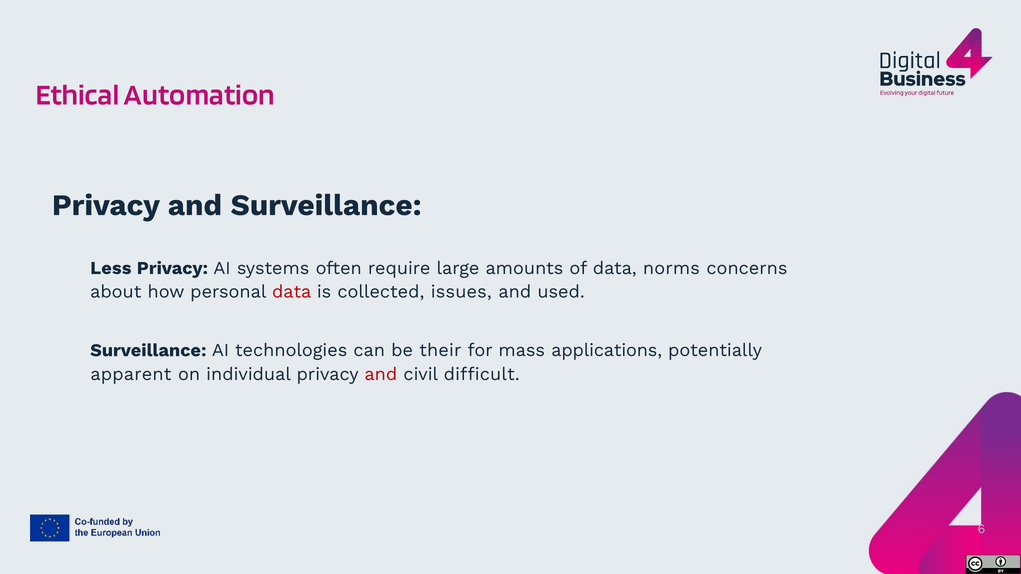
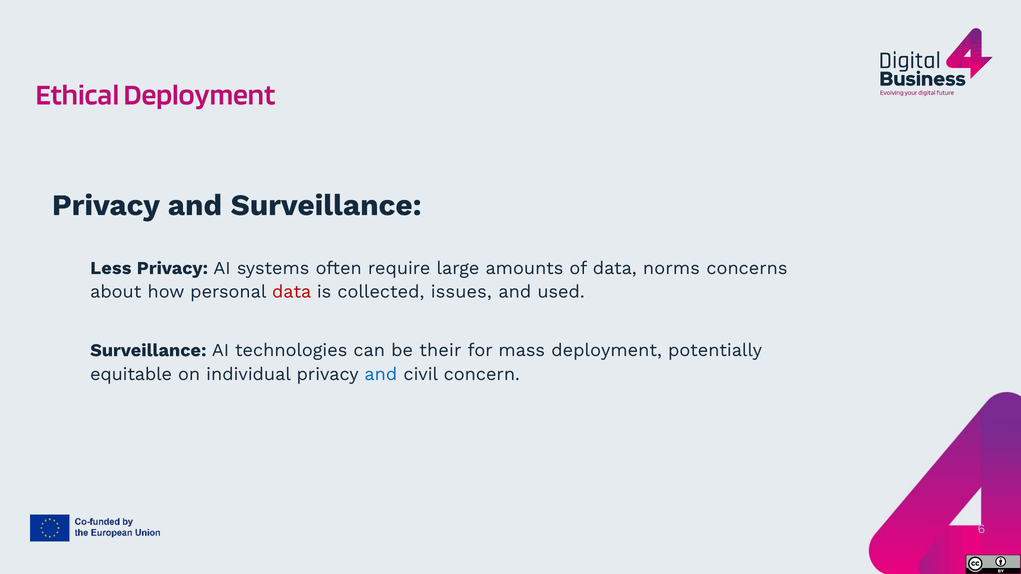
Ethical Automation: Automation -> Deployment (200, 95)
mass applications: applications -> deployment (607, 350)
apparent: apparent -> equitable (131, 374)
and colour: red -> blue (381, 374)
difficult: difficult -> concern (482, 374)
